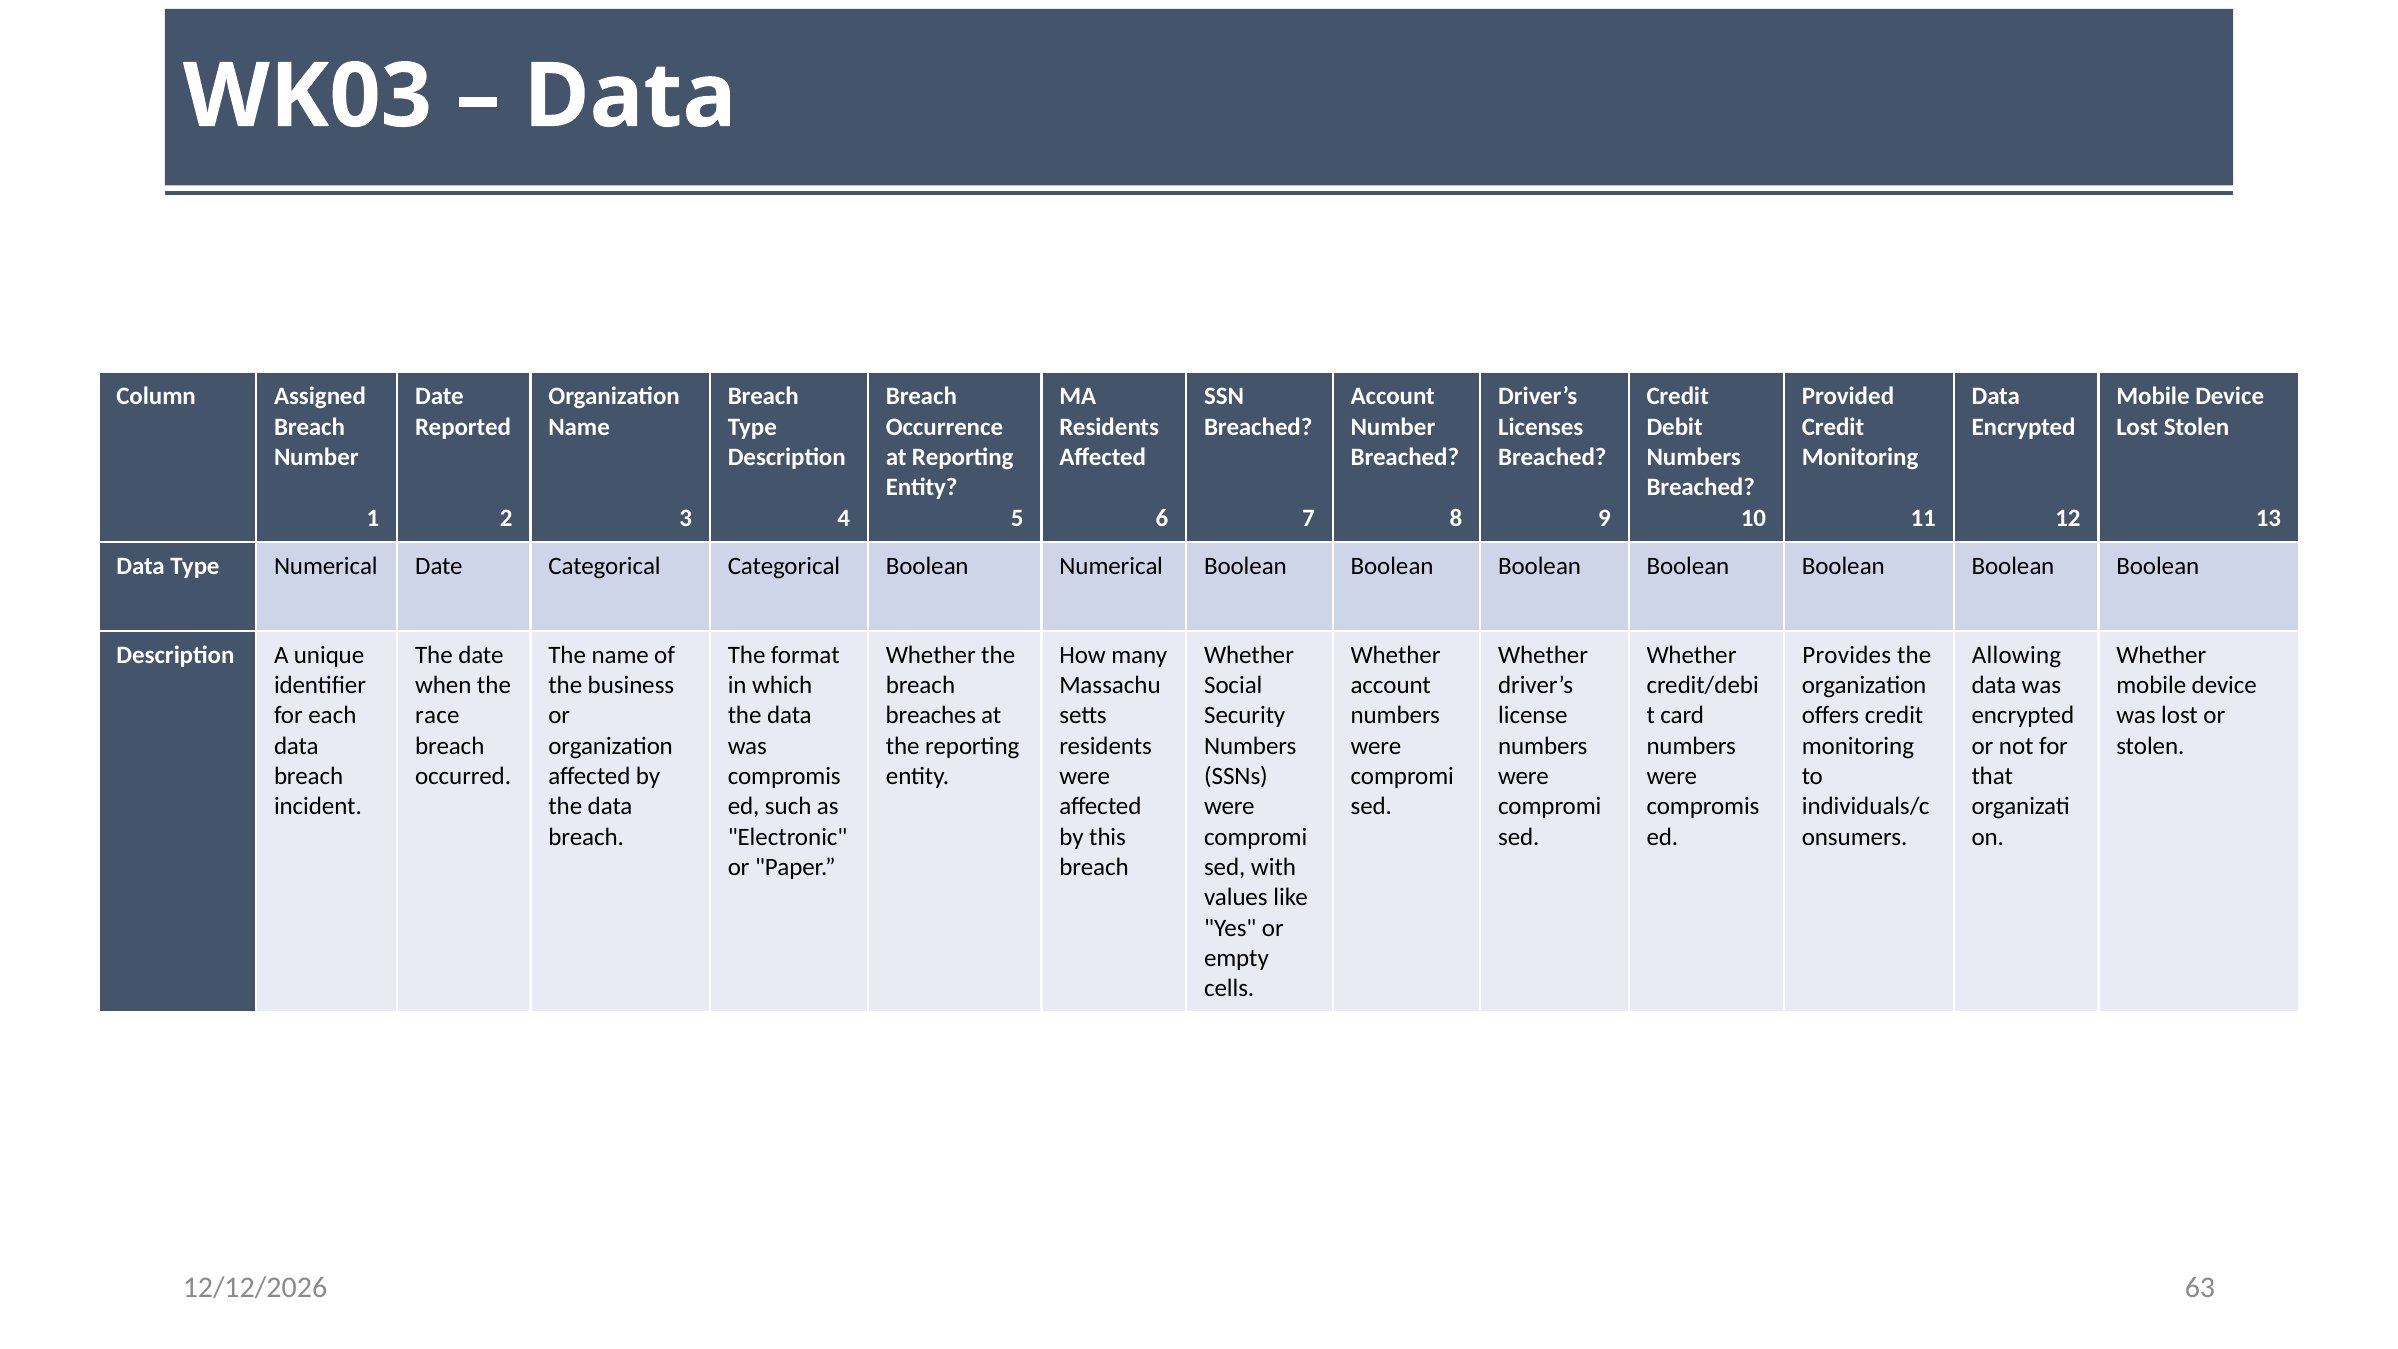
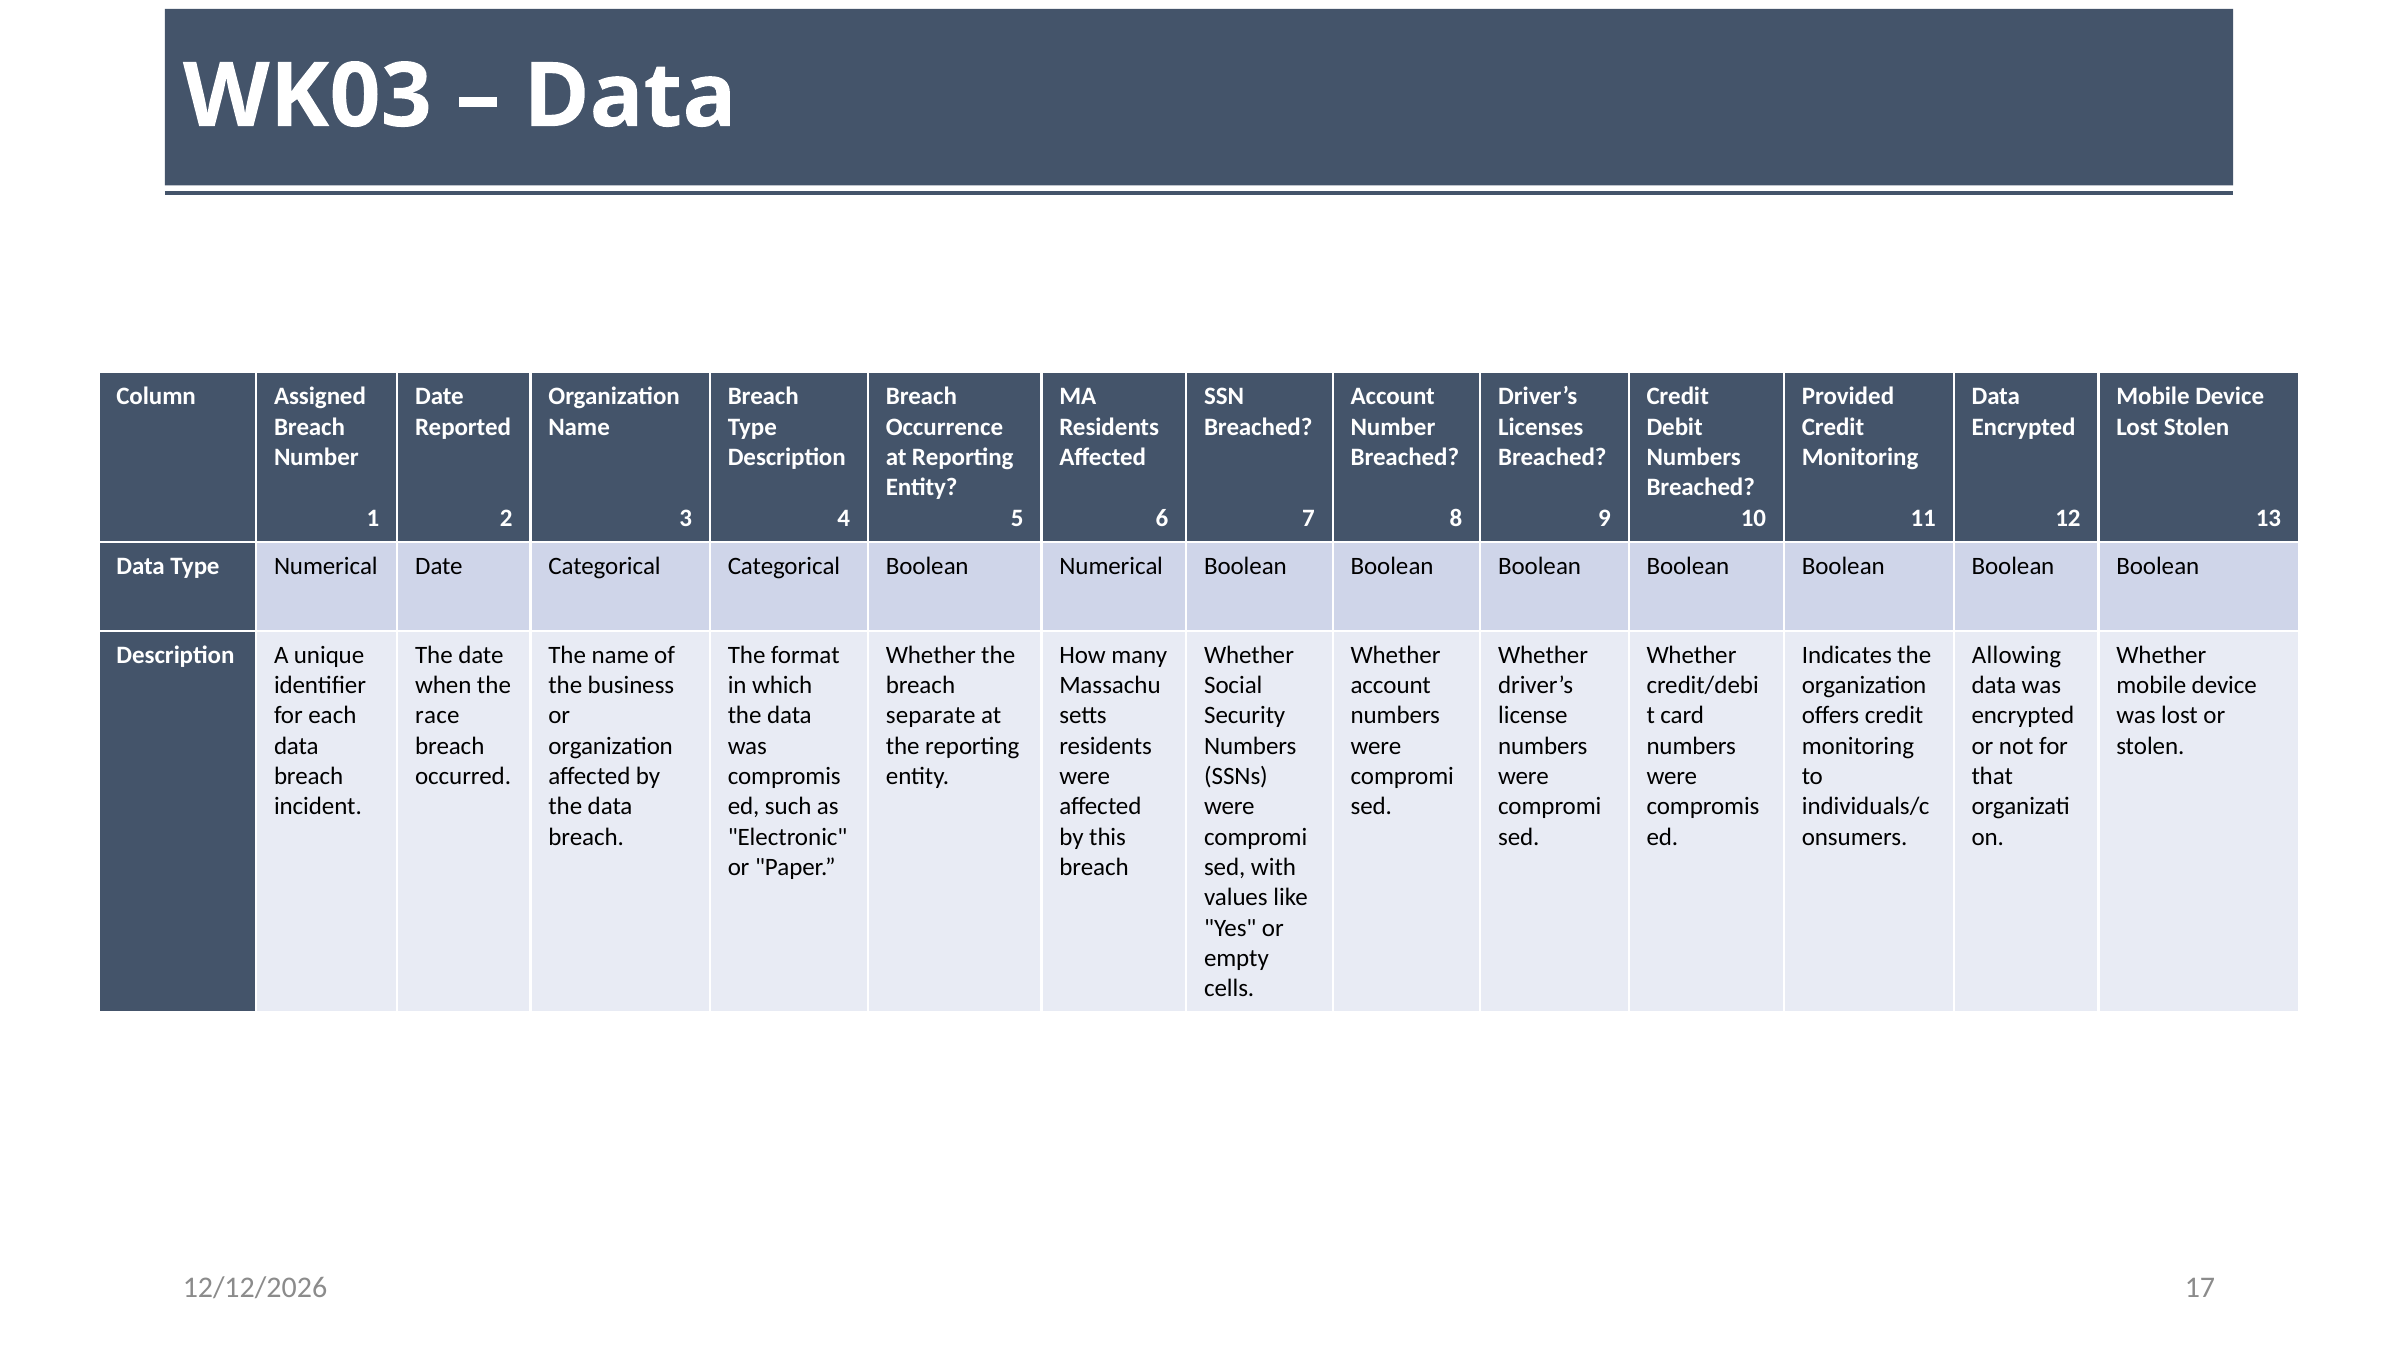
Provides: Provides -> Indicates (1847, 655)
breaches: breaches -> separate (931, 716)
63: 63 -> 17 (2200, 1288)
